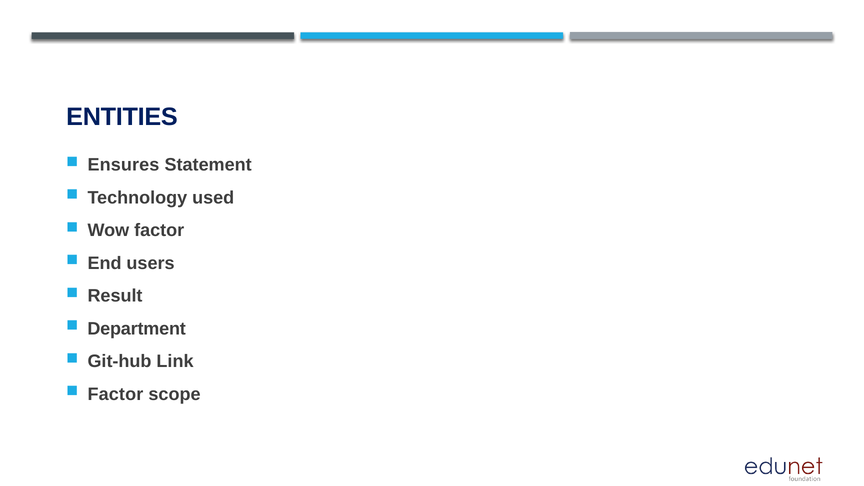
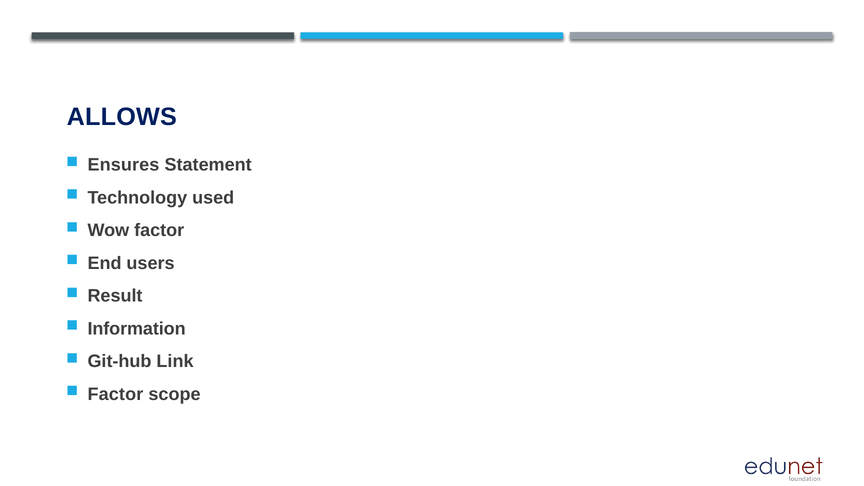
ENTITIES: ENTITIES -> ALLOWS (122, 117)
Department: Department -> Information (137, 329)
